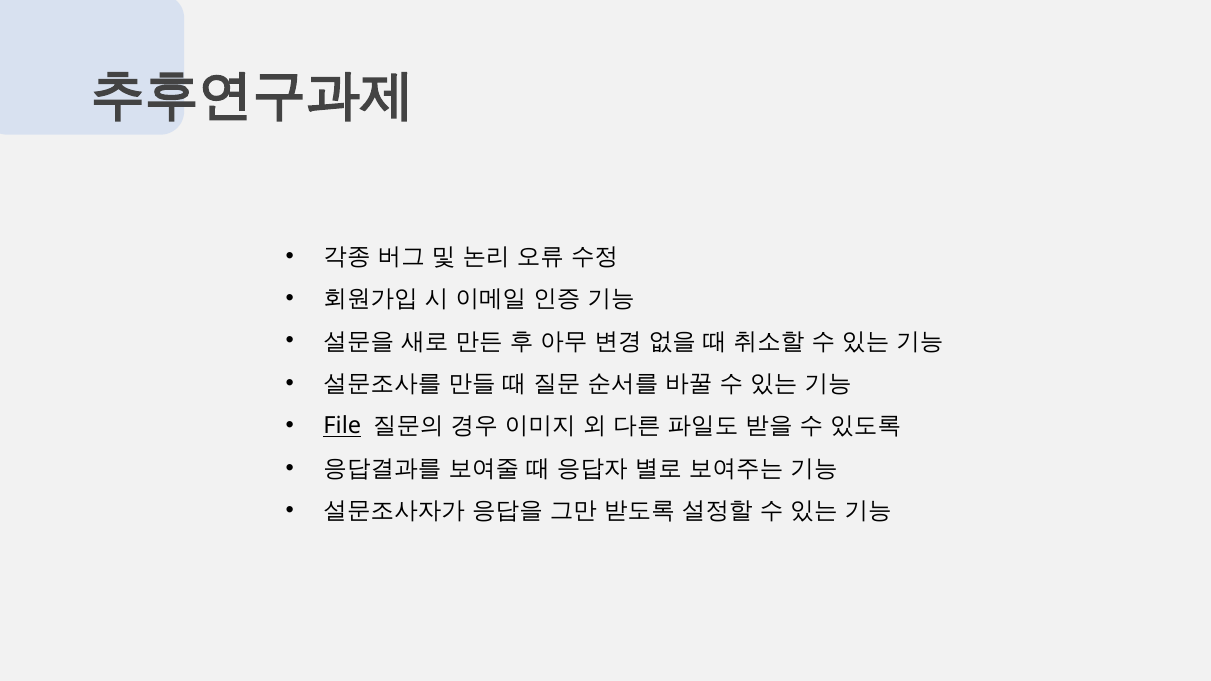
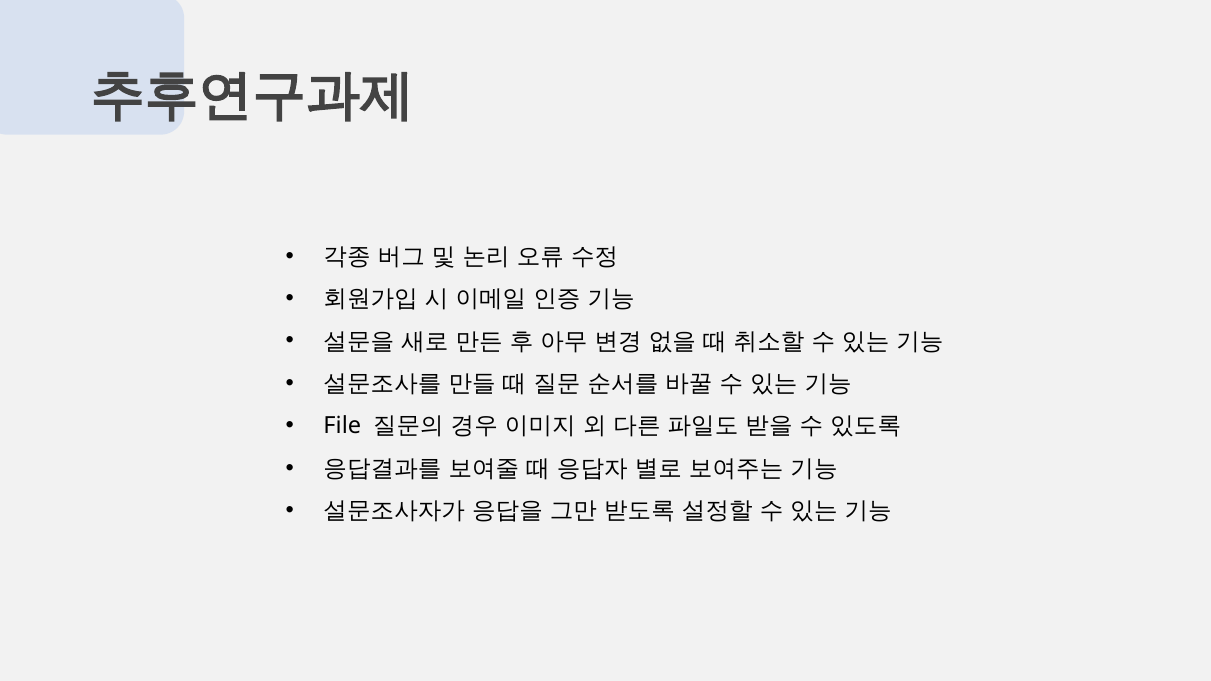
File underline: present -> none (342, 426)
